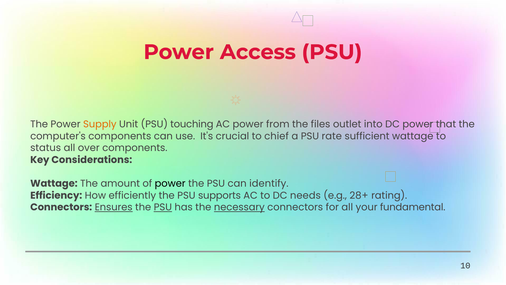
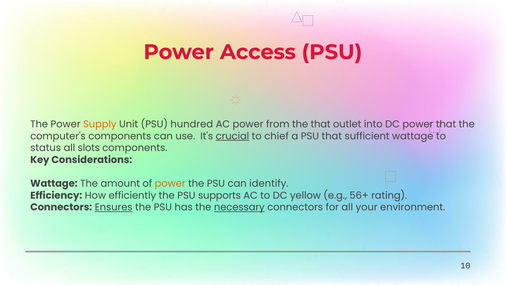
touching: touching -> hundred (192, 124)
the files: files -> that (321, 124)
crucial underline: none -> present (232, 136)
PSU rate: rate -> that (332, 136)
over: over -> slots (89, 148)
power colour: black -> orange (170, 183)
needs: needs -> yellow (305, 195)
28+: 28+ -> 56+ (359, 195)
PSU underline: present -> none (163, 207)
fundamental: fundamental -> environment (413, 207)
